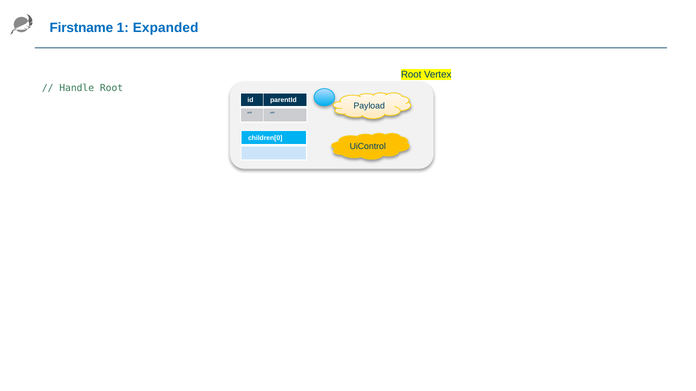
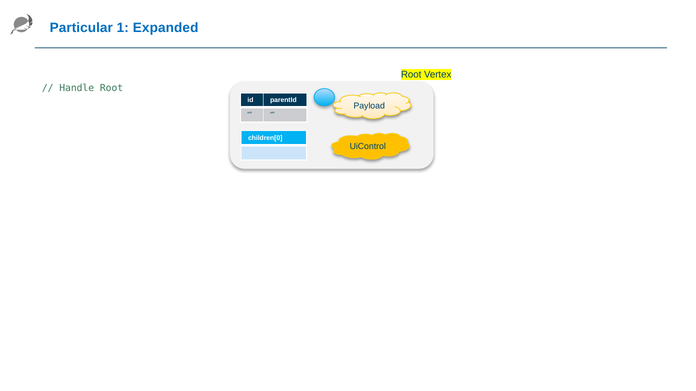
Firstname: Firstname -> Particular (81, 28)
